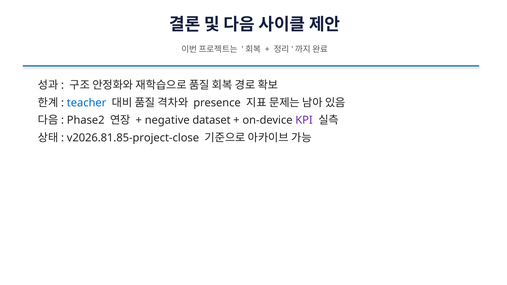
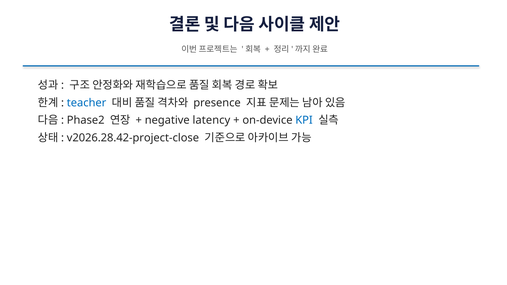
dataset: dataset -> latency (211, 120)
KPI colour: purple -> blue (304, 120)
v2026.81.85-project-close: v2026.81.85-project-close -> v2026.28.42-project-close (133, 138)
